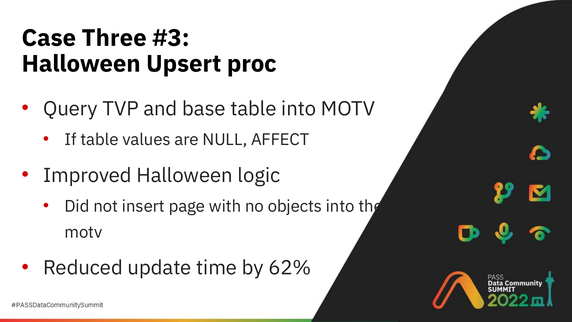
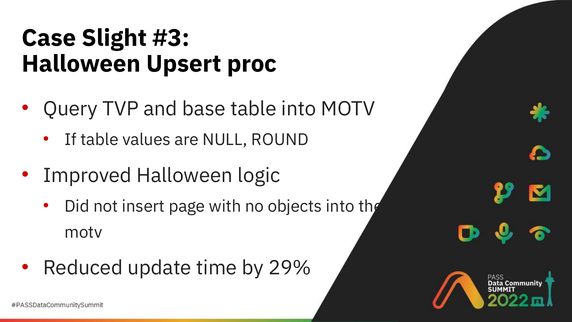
Three: Three -> Slight (114, 38)
AFFECT: AFFECT -> ROUND (280, 140)
62%: 62% -> 29% (290, 268)
